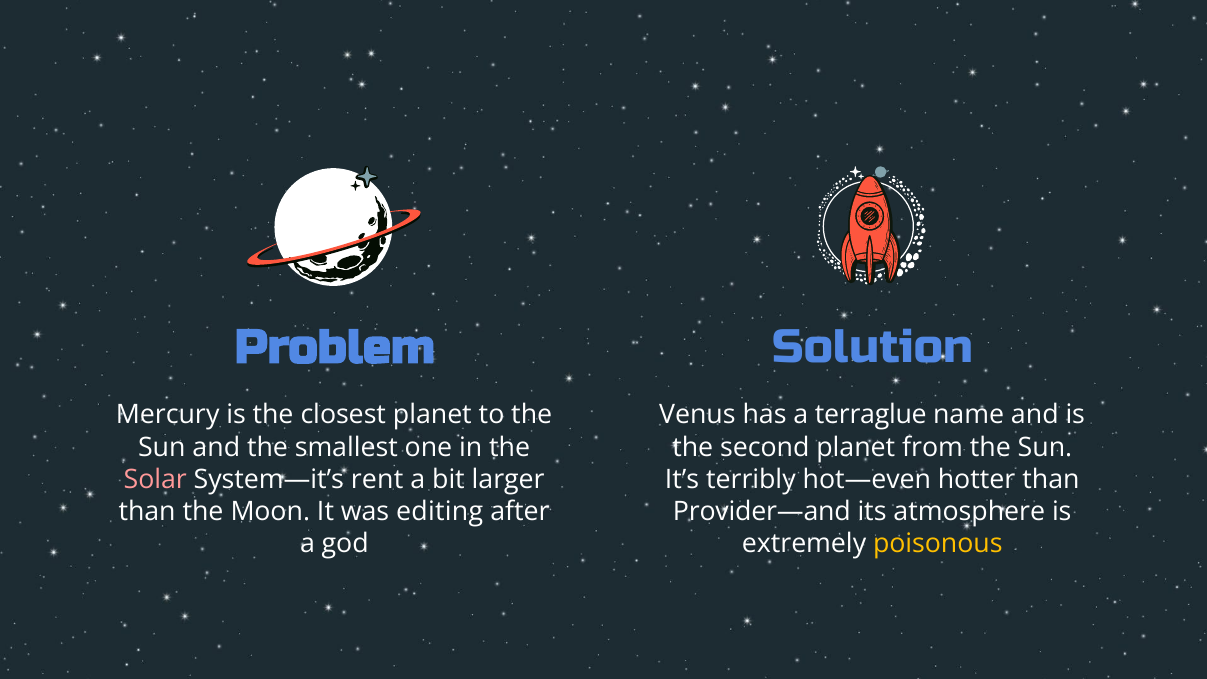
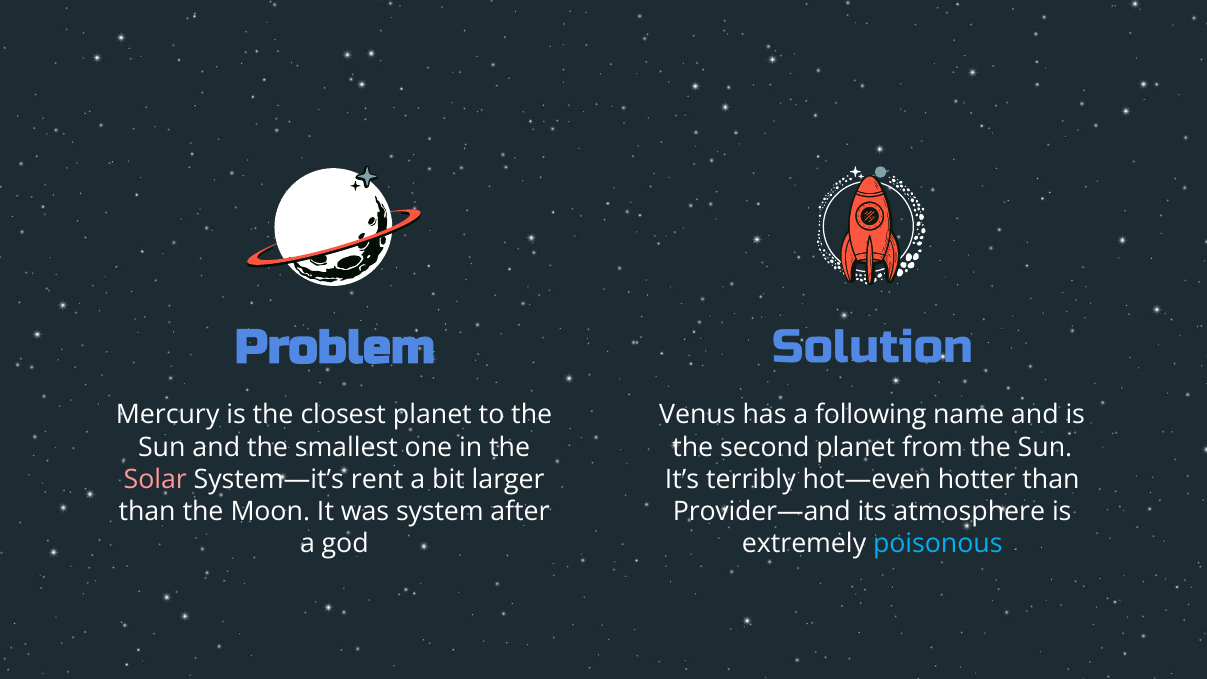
terraglue: terraglue -> following (871, 415)
editing: editing -> system (440, 511)
poisonous colour: yellow -> light blue (938, 544)
